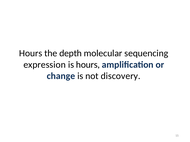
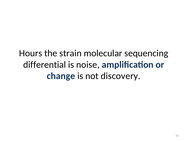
depth: depth -> strain (70, 53)
expression: expression -> differential (45, 65)
is hours: hours -> noise (88, 65)
